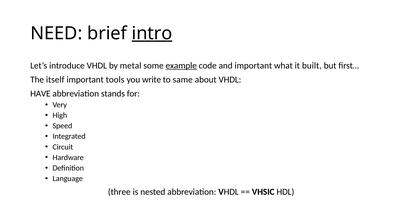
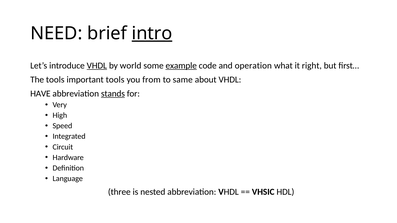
VHDL underline: none -> present (97, 66)
metal: metal -> world (131, 66)
and important: important -> operation (253, 66)
built: built -> right (312, 66)
The itself: itself -> tools (55, 80)
write: write -> from (151, 80)
stands underline: none -> present (113, 94)
